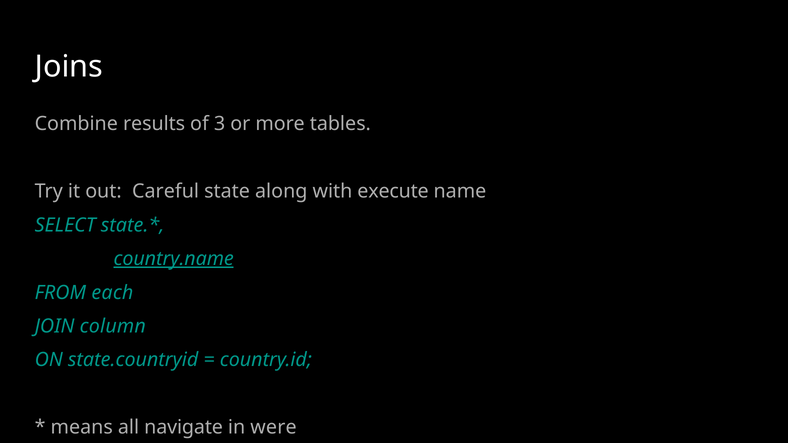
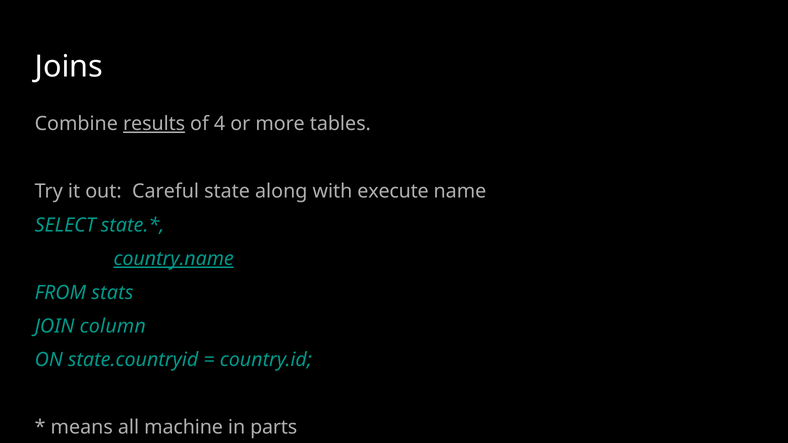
results underline: none -> present (154, 124)
3: 3 -> 4 (220, 124)
each: each -> stats (112, 293)
navigate: navigate -> machine (184, 428)
were: were -> parts (274, 428)
